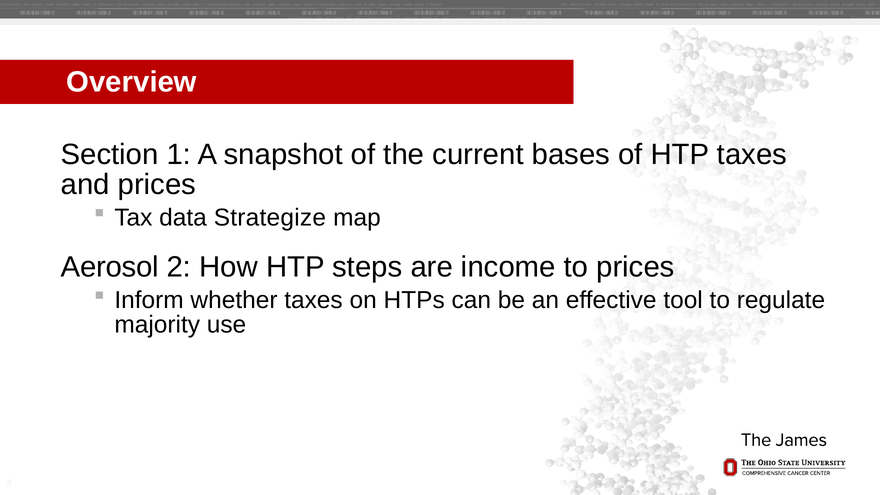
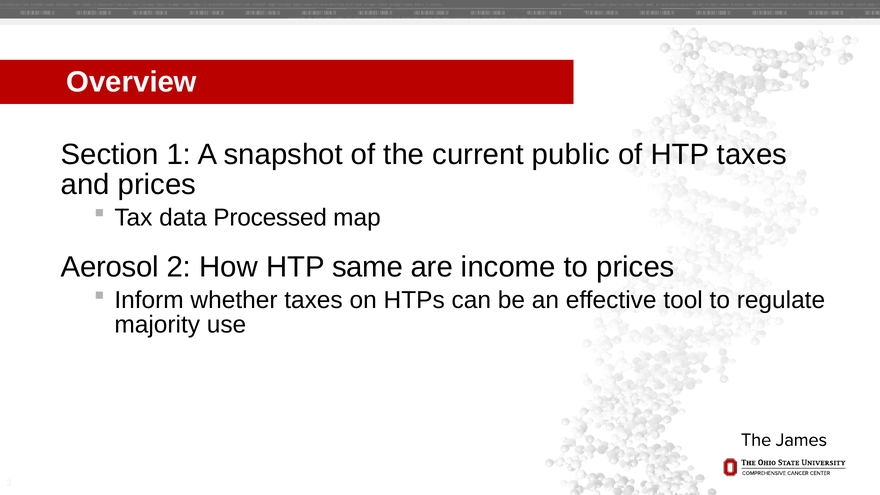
bases: bases -> public (571, 155)
Strategize: Strategize -> Processed (270, 218)
steps: steps -> same (367, 267)
